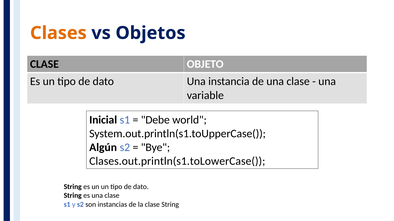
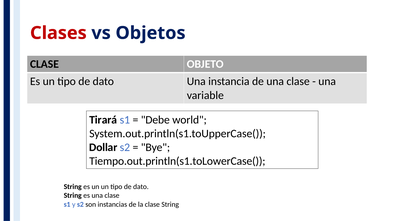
Clases colour: orange -> red (58, 33)
Inicial: Inicial -> Tirará (103, 120)
Algún: Algún -> Dollar (103, 148)
Clases.out.println(s1.toLowerCase(: Clases.out.println(s1.toLowerCase( -> Tiempo.out.println(s1.toLowerCase( (177, 162)
